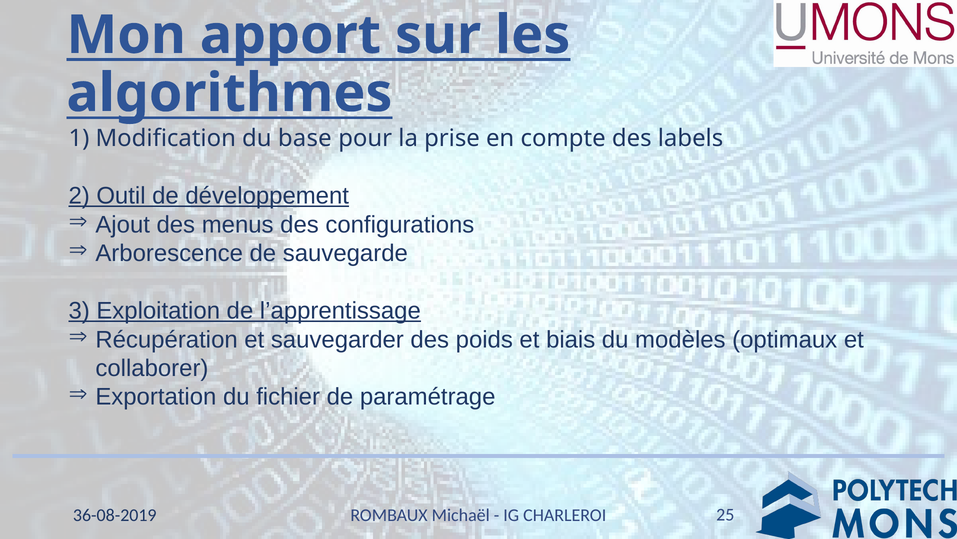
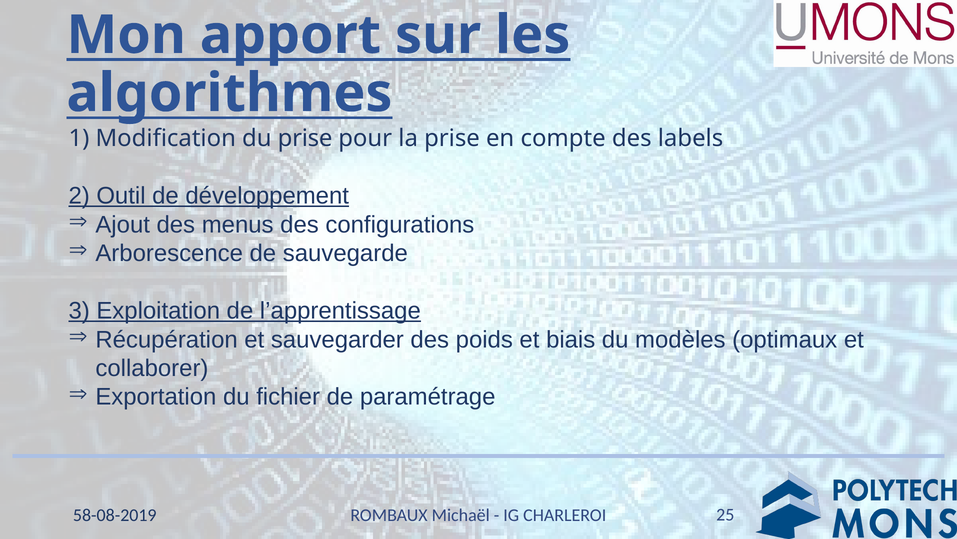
du base: base -> prise (305, 138)
36-08-2019: 36-08-2019 -> 58-08-2019 (115, 514)
